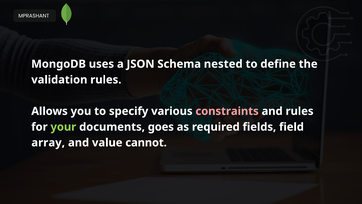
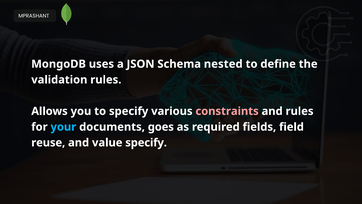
your colour: light green -> light blue (63, 127)
array: array -> reuse (48, 142)
value cannot: cannot -> specify (146, 142)
